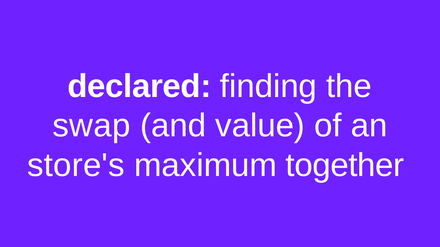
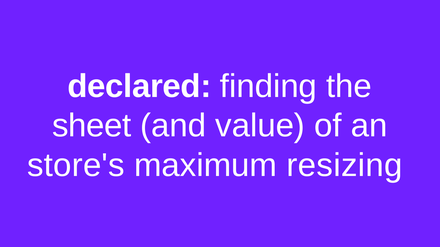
swap: swap -> sheet (92, 126)
together: together -> resizing (345, 166)
